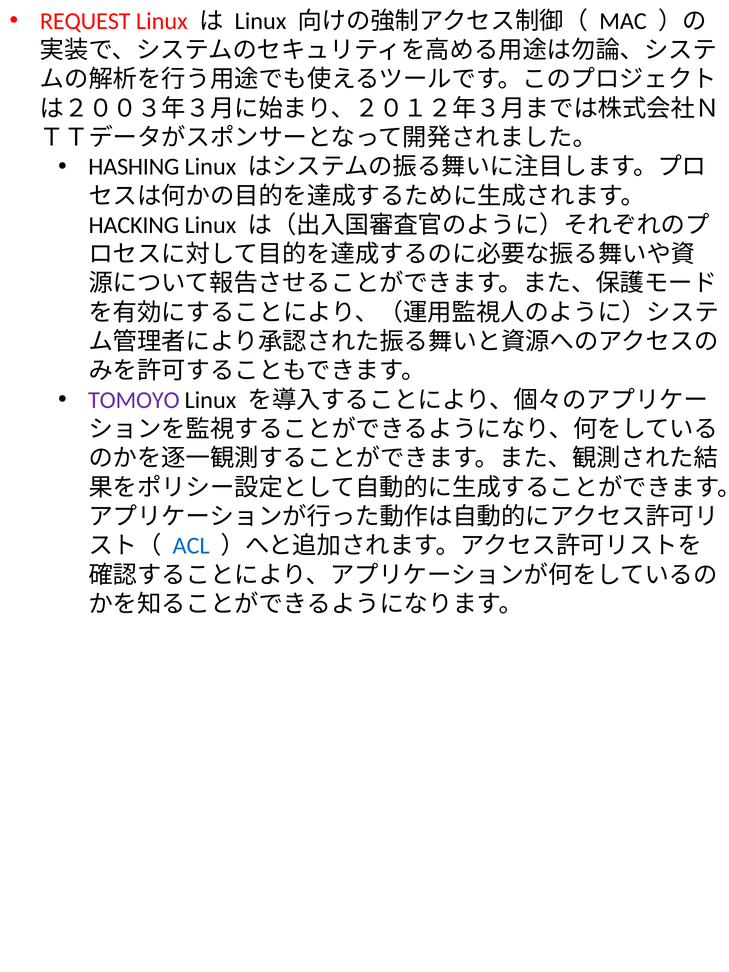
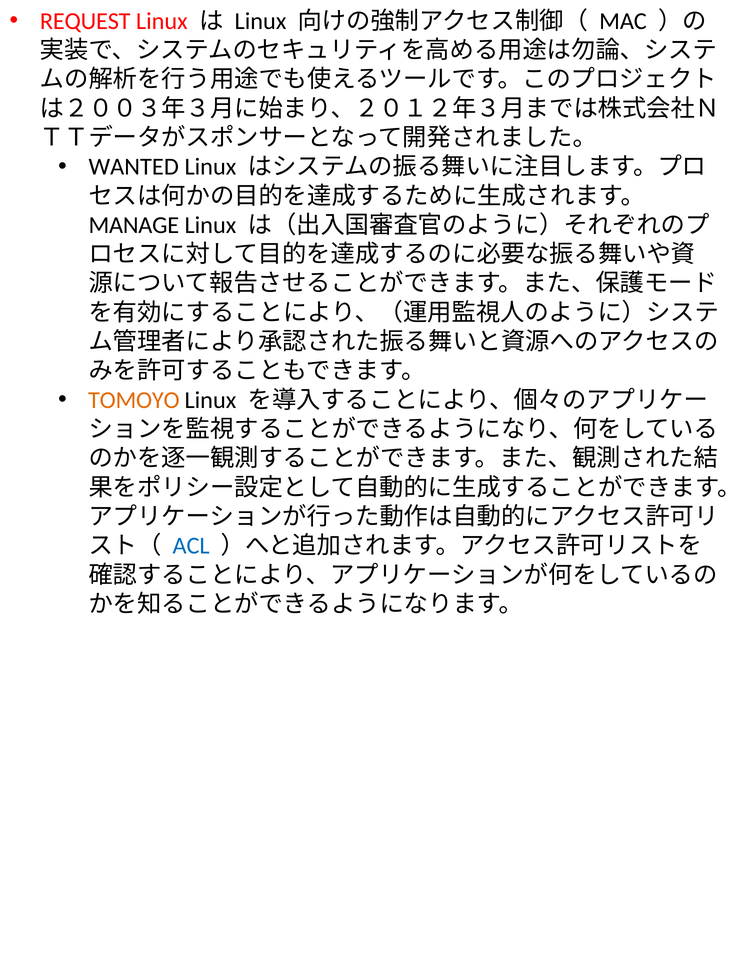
HASHING: HASHING -> WANTED (134, 167)
HACKING: HACKING -> MANAGE (134, 225)
TOMOYO colour: purple -> orange (134, 400)
